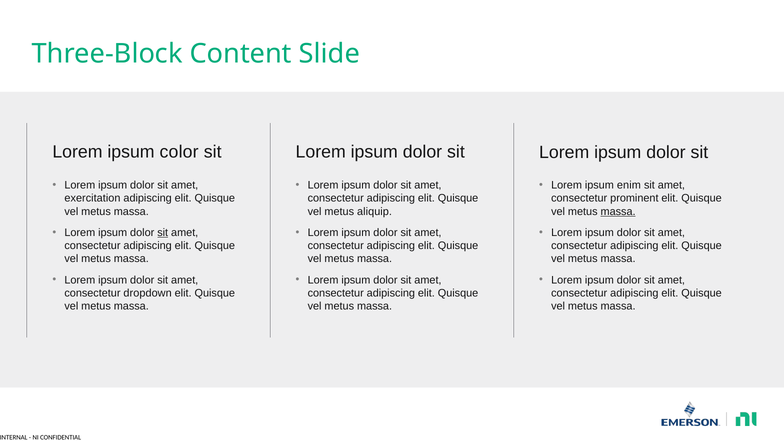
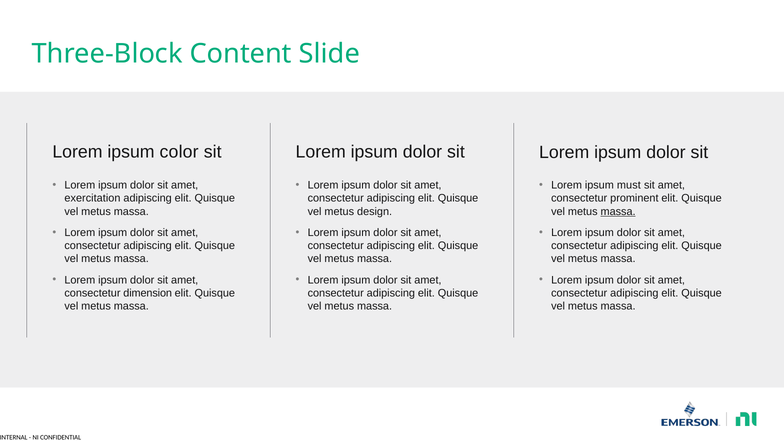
enim: enim -> must (629, 185)
aliquip: aliquip -> design (375, 211)
sit underline: present -> none (163, 233)
dropdown: dropdown -> dimension (148, 293)
